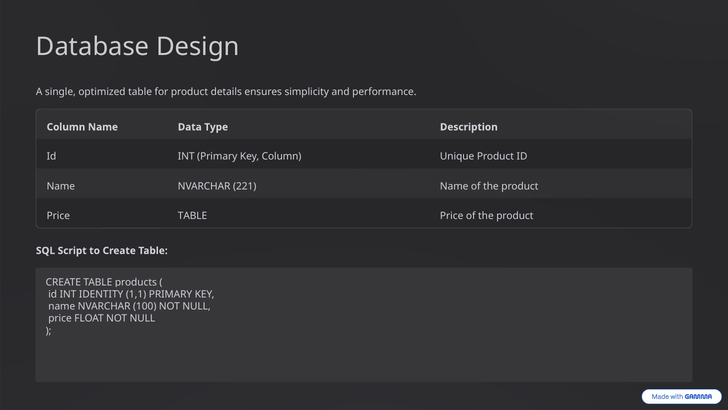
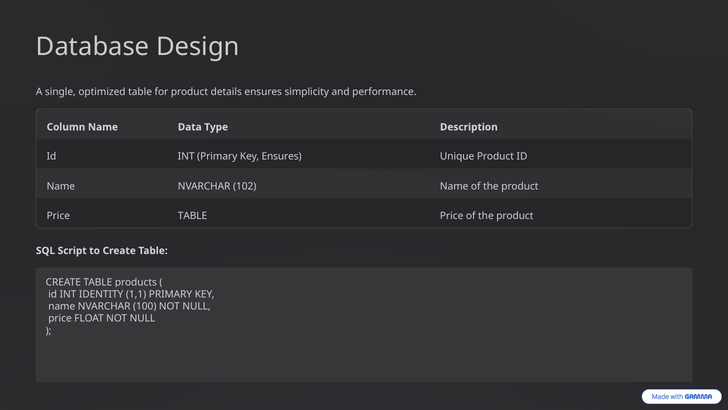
Key Column: Column -> Ensures (282, 156)
221: 221 -> 102 (245, 186)
